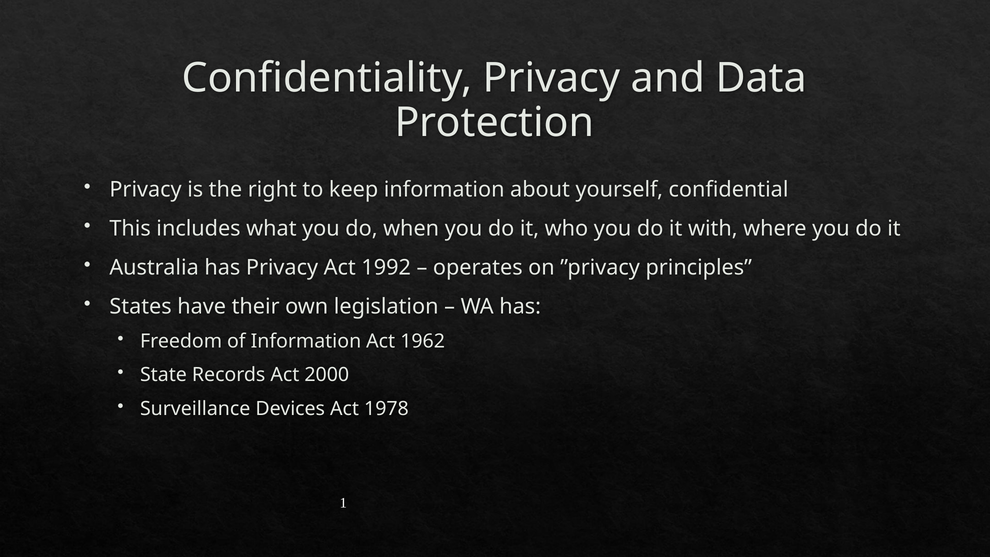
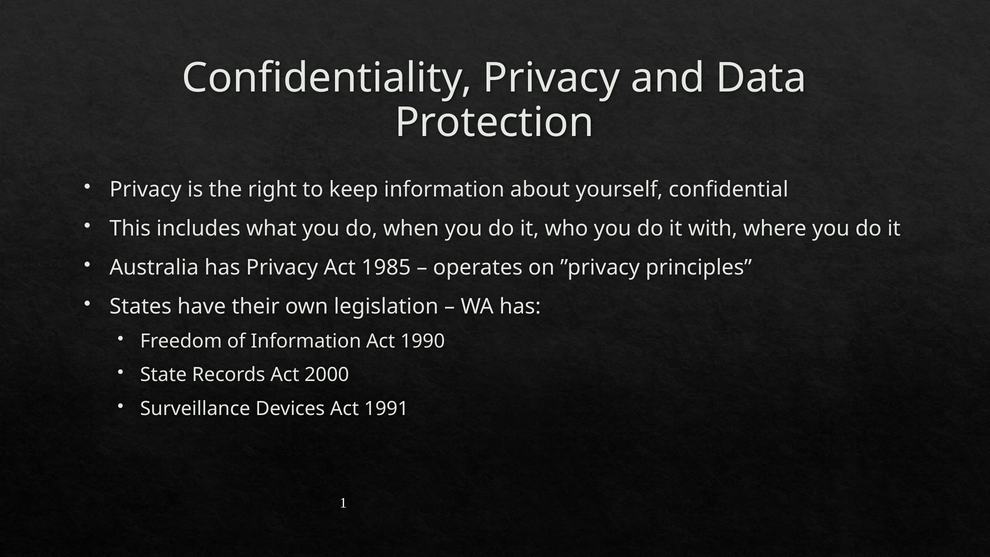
1992: 1992 -> 1985 (386, 268)
1962: 1962 -> 1990 (423, 341)
1978: 1978 -> 1991 (386, 409)
